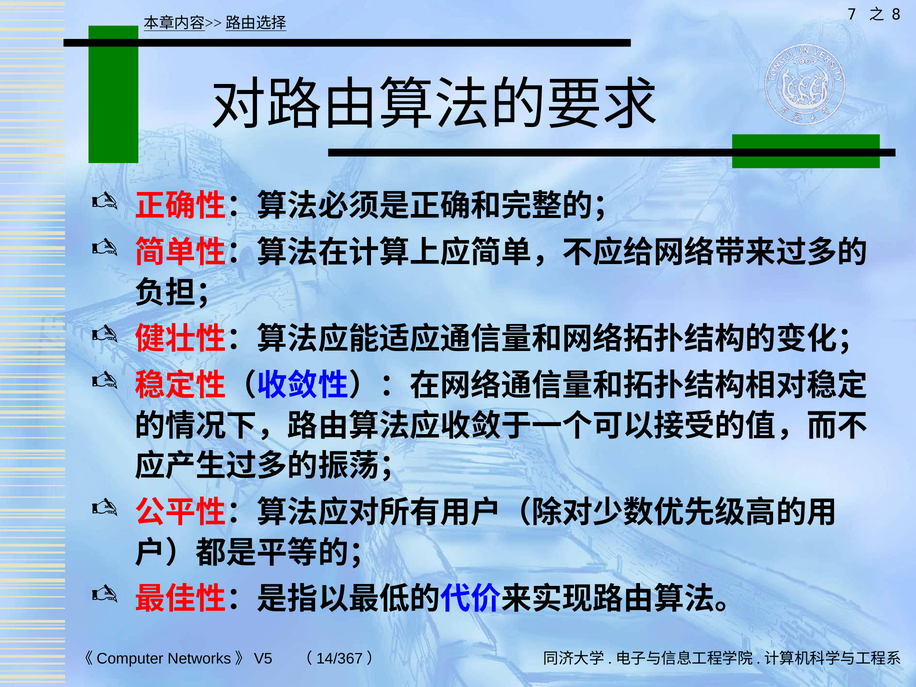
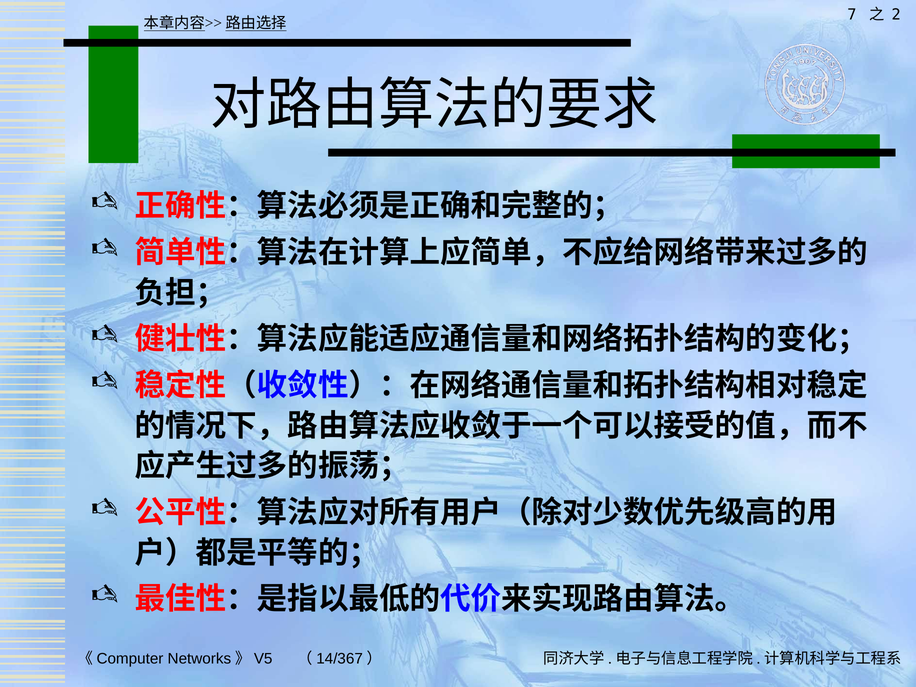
8: 8 -> 2 (896, 15)
